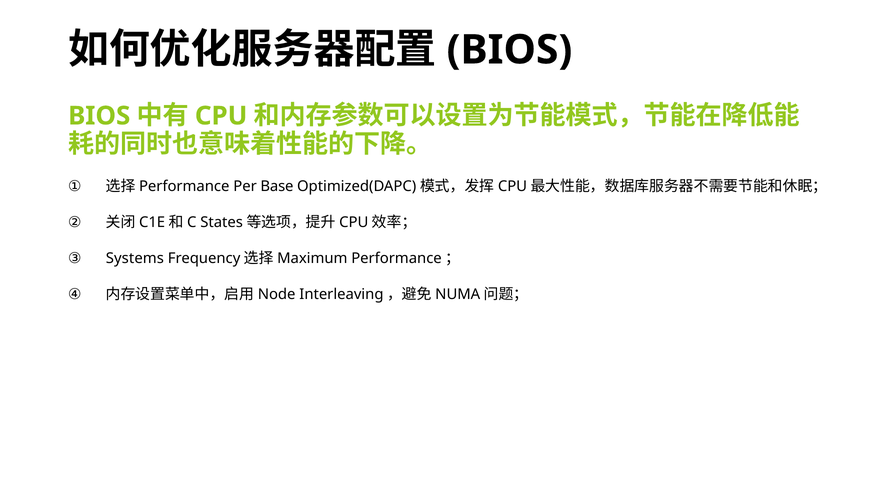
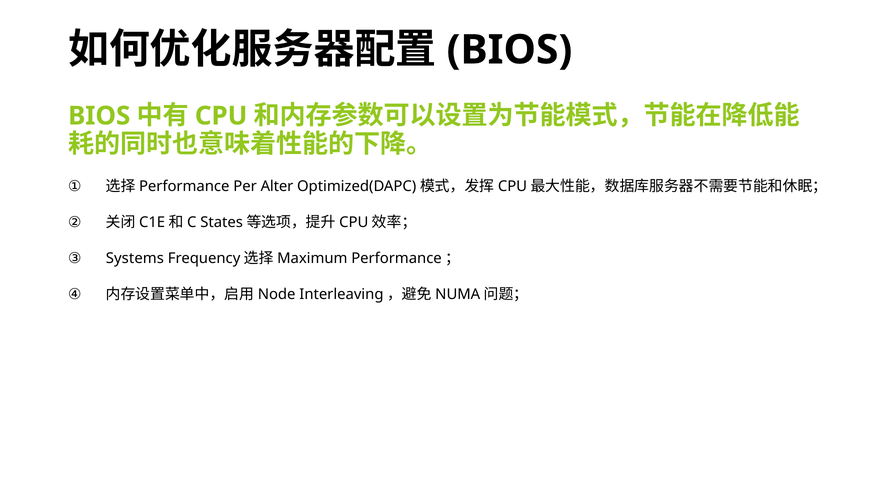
Base: Base -> Alter (277, 186)
